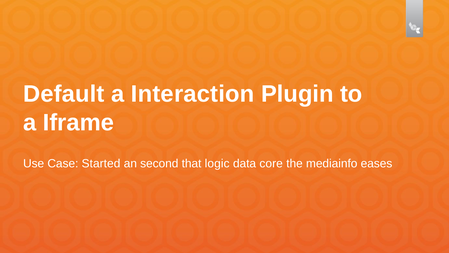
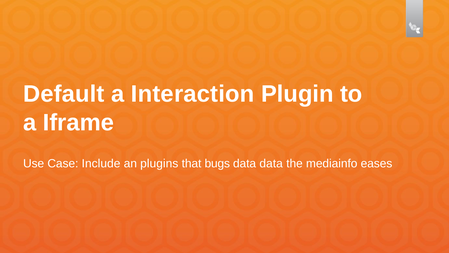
Started: Started -> Include (101, 163)
second: second -> plugins (159, 163)
logic: logic -> bugs (217, 163)
data core: core -> data (271, 163)
